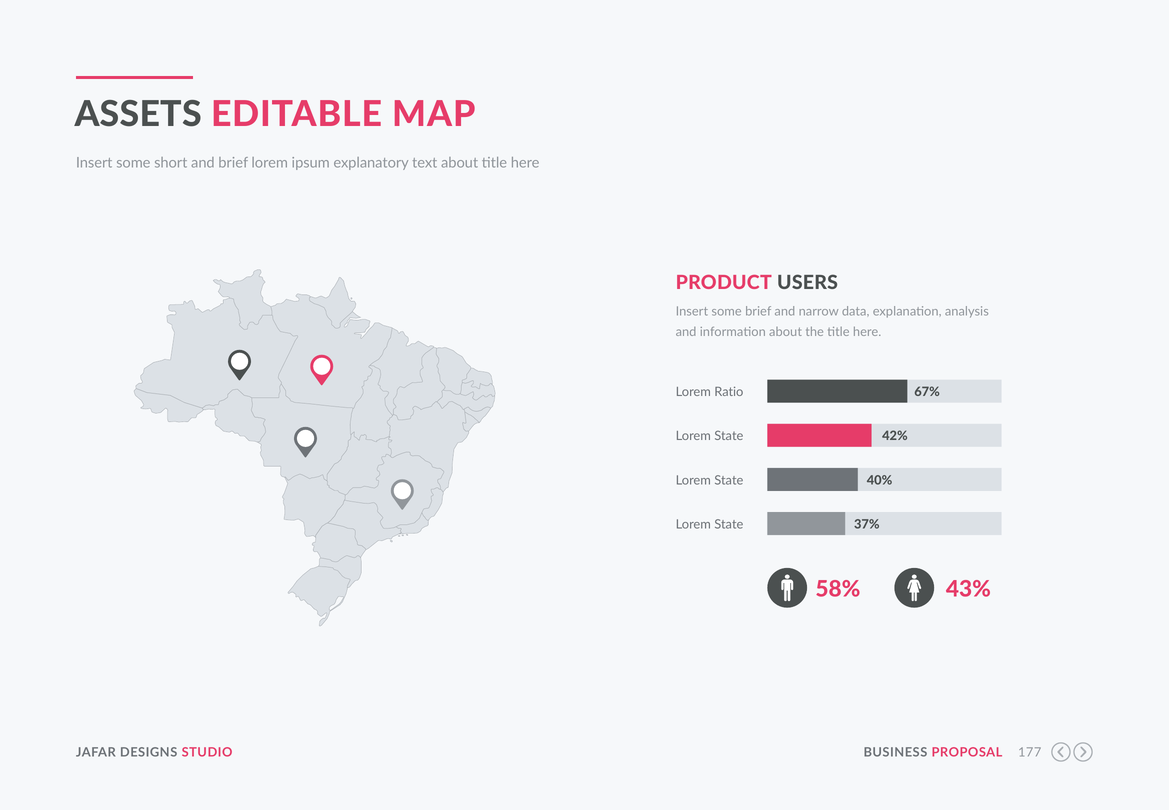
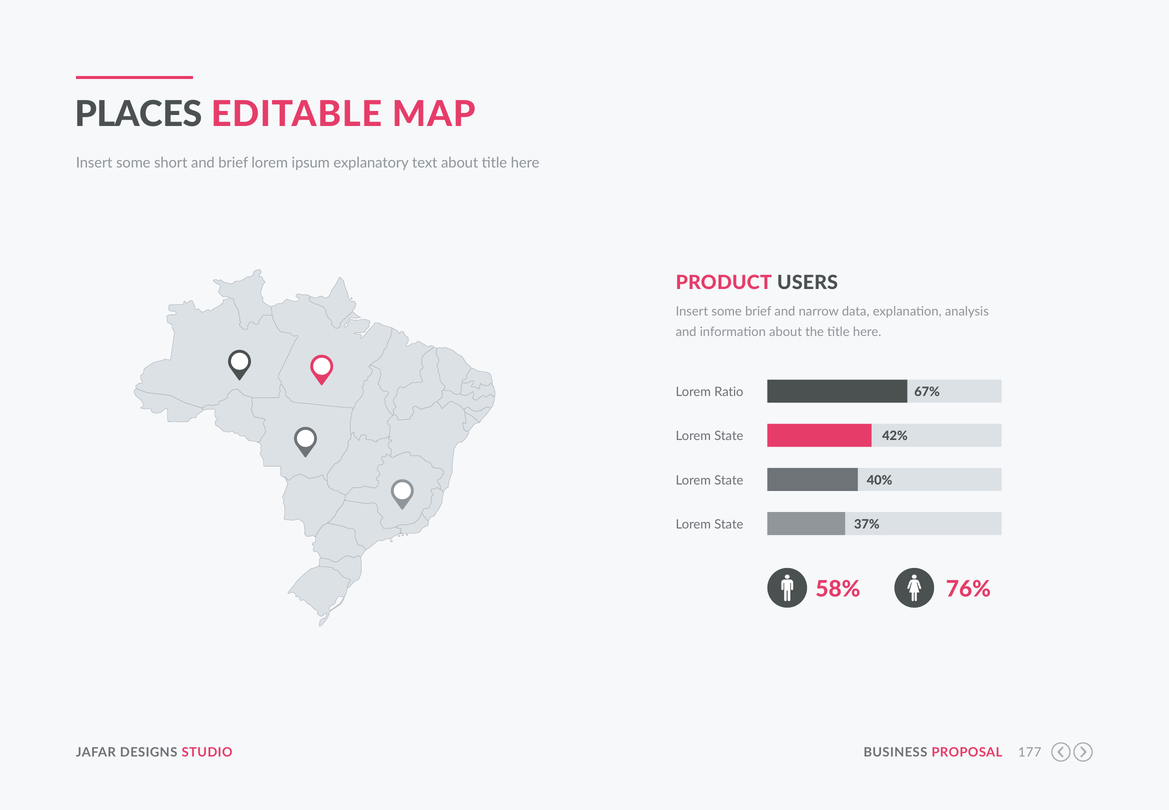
ASSETS: ASSETS -> PLACES (138, 115)
43%: 43% -> 76% (968, 589)
